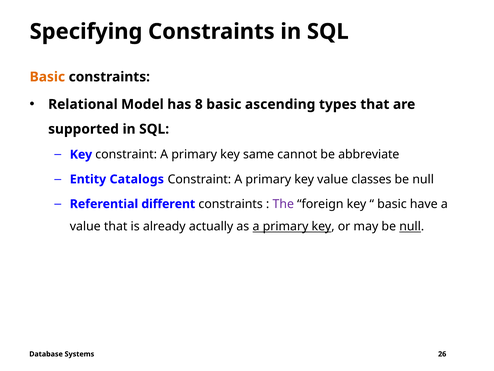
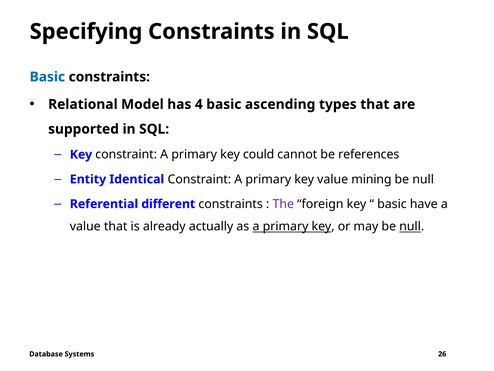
Basic colour: orange -> blue (47, 77)
8: 8 -> 4 (199, 104)
same: same -> could (259, 154)
abbreviate: abbreviate -> references (369, 154)
Catalogs: Catalogs -> Identical (137, 179)
classes: classes -> mining (371, 179)
